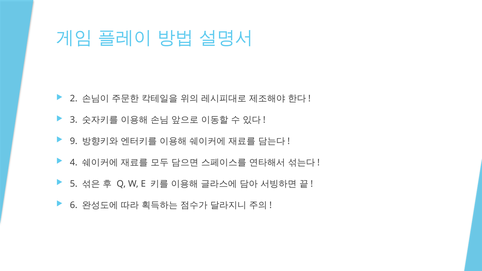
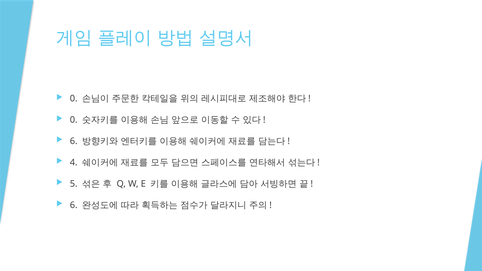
2: 2 -> 0 (74, 99)
3: 3 -> 0 (74, 120)
9: 9 -> 6 (74, 141)
